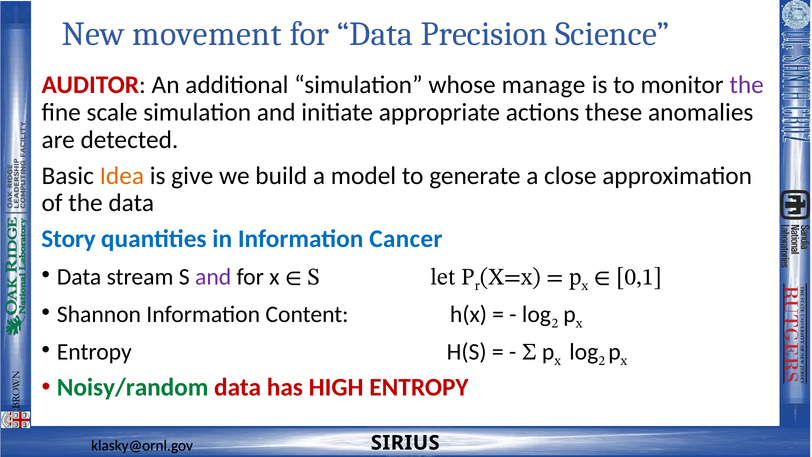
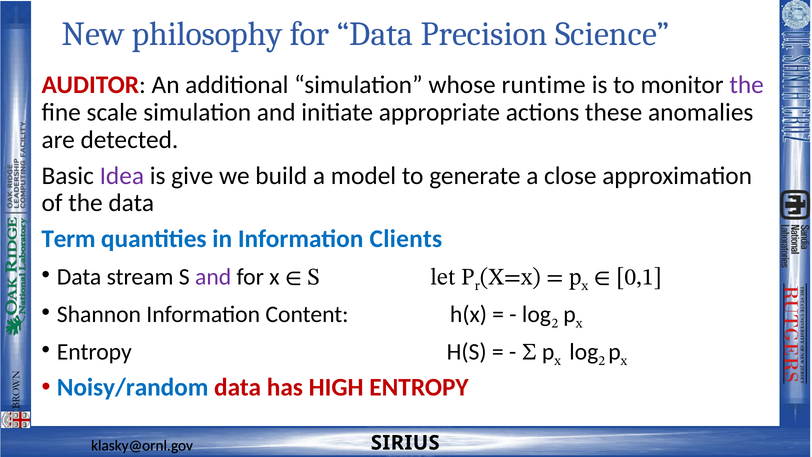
movement: movement -> philosophy (207, 34)
manage: manage -> runtime (544, 85)
Idea colour: orange -> purple (122, 176)
Story: Story -> Term (69, 239)
Cancer: Cancer -> Clients (406, 239)
Noisy/random colour: green -> blue (133, 387)
